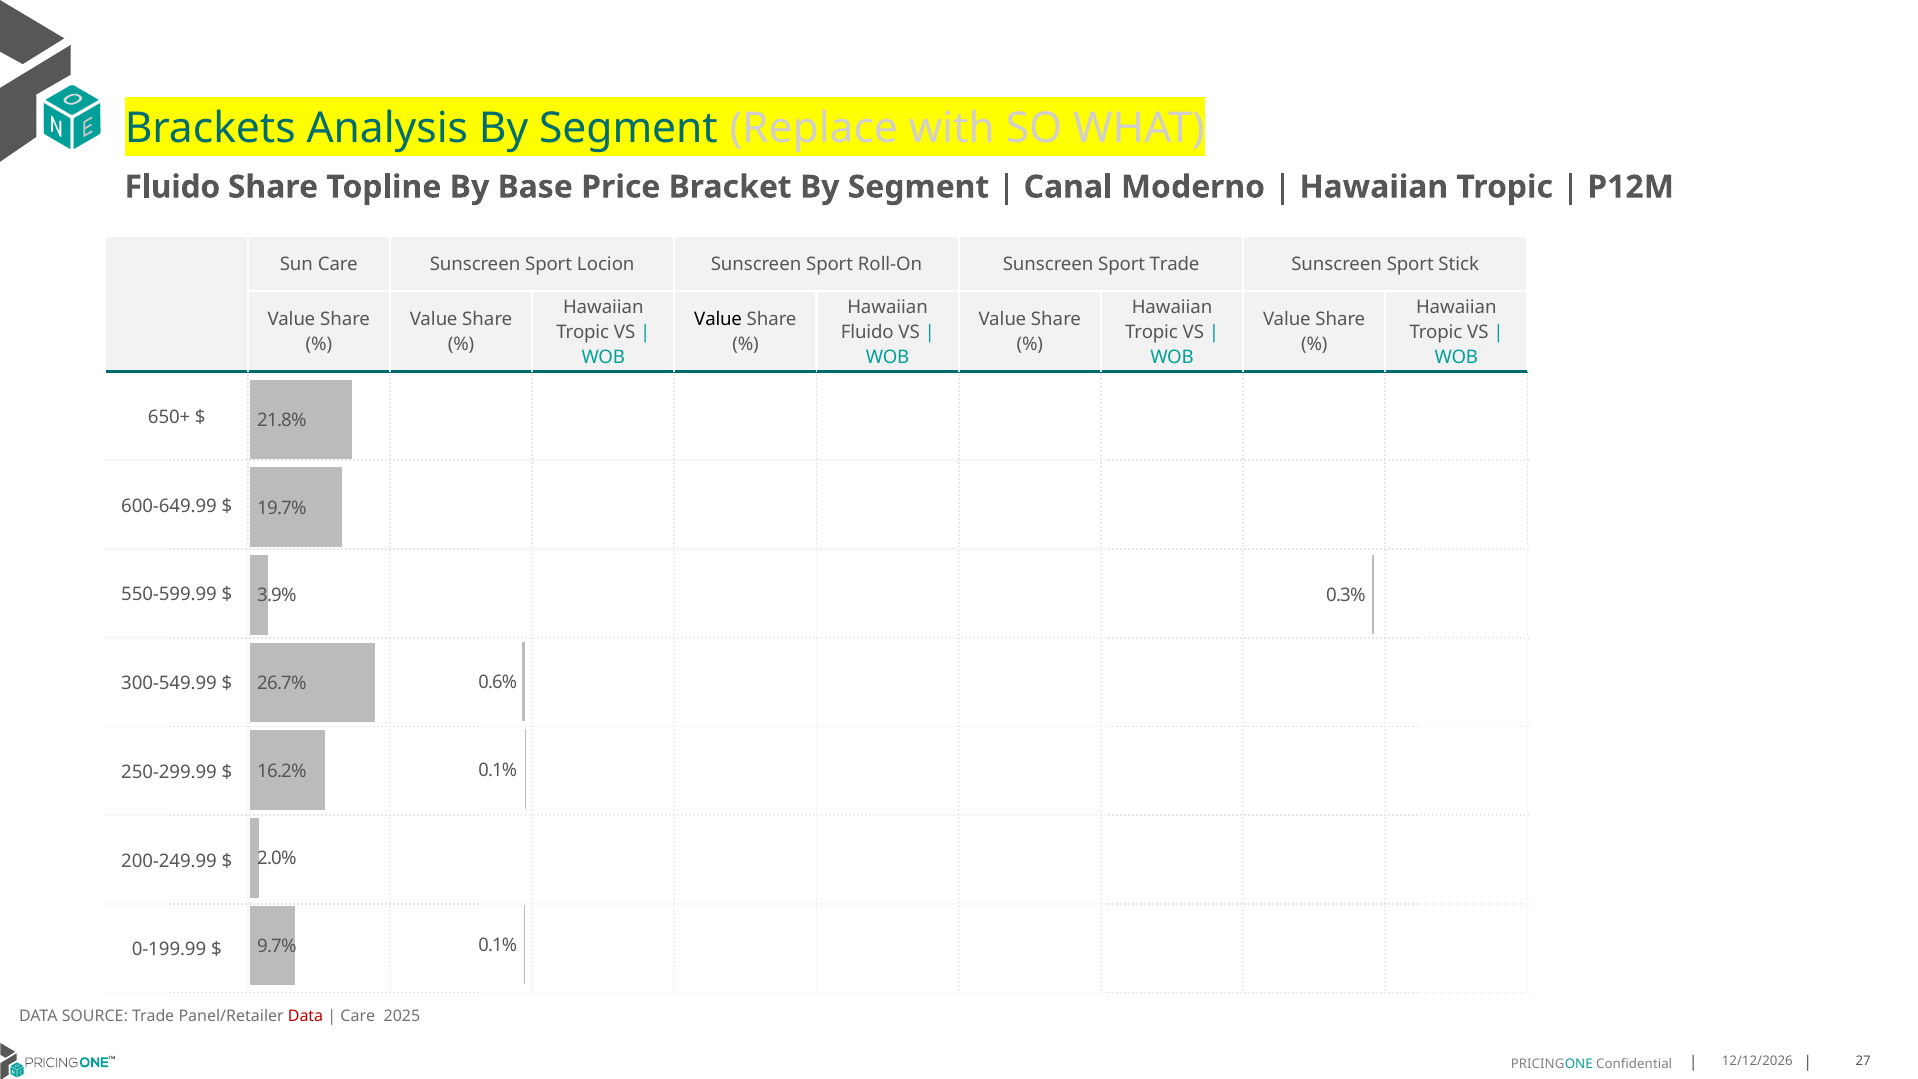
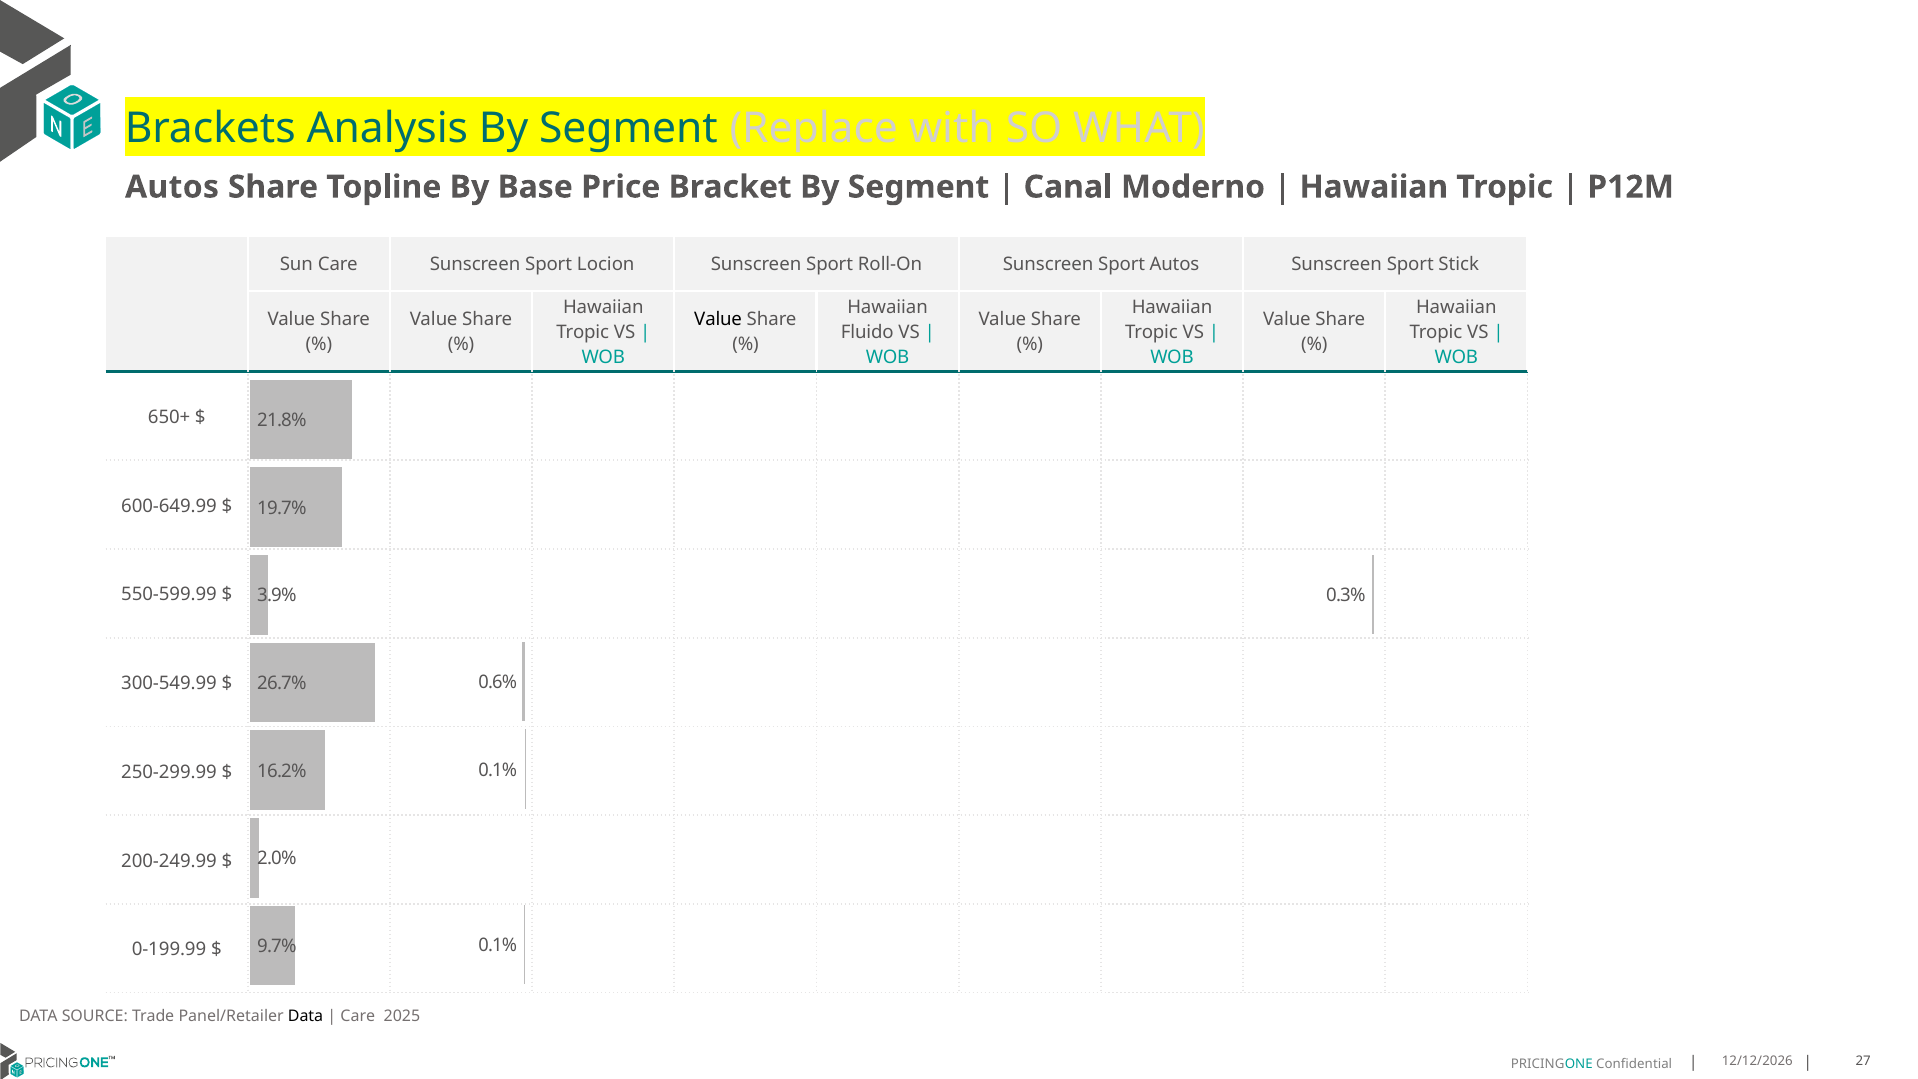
Fluido: Fluido -> Autos (172, 187)
Sport Trade: Trade -> Autos (1174, 264)
Data colour: red -> black (306, 1016)
